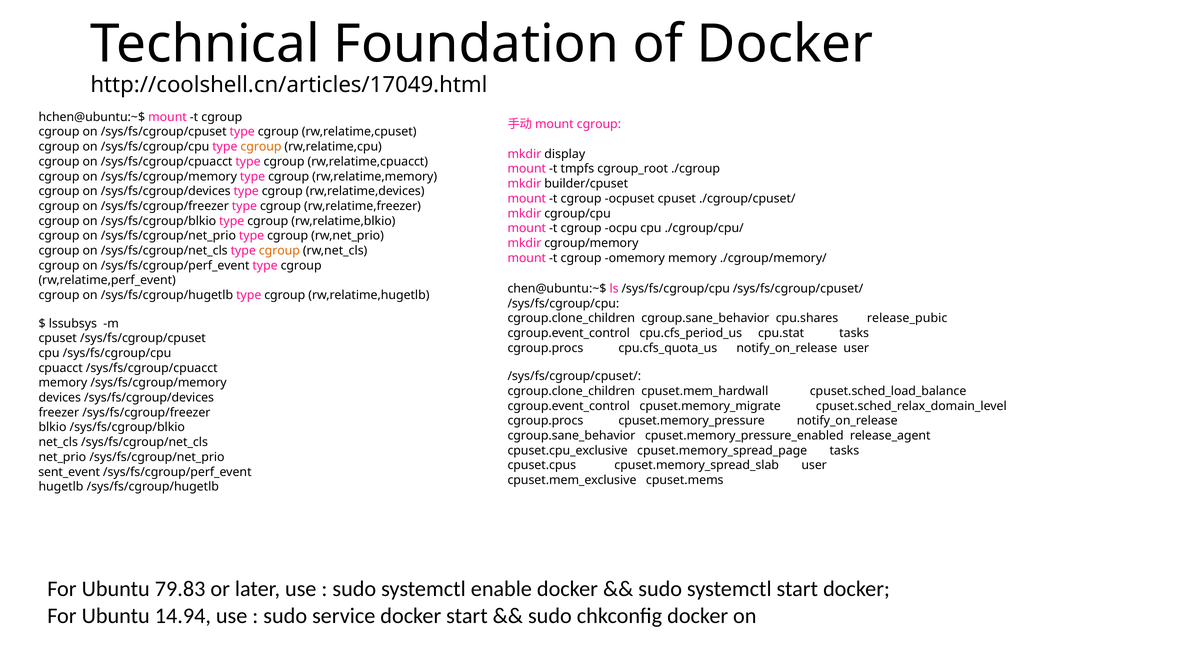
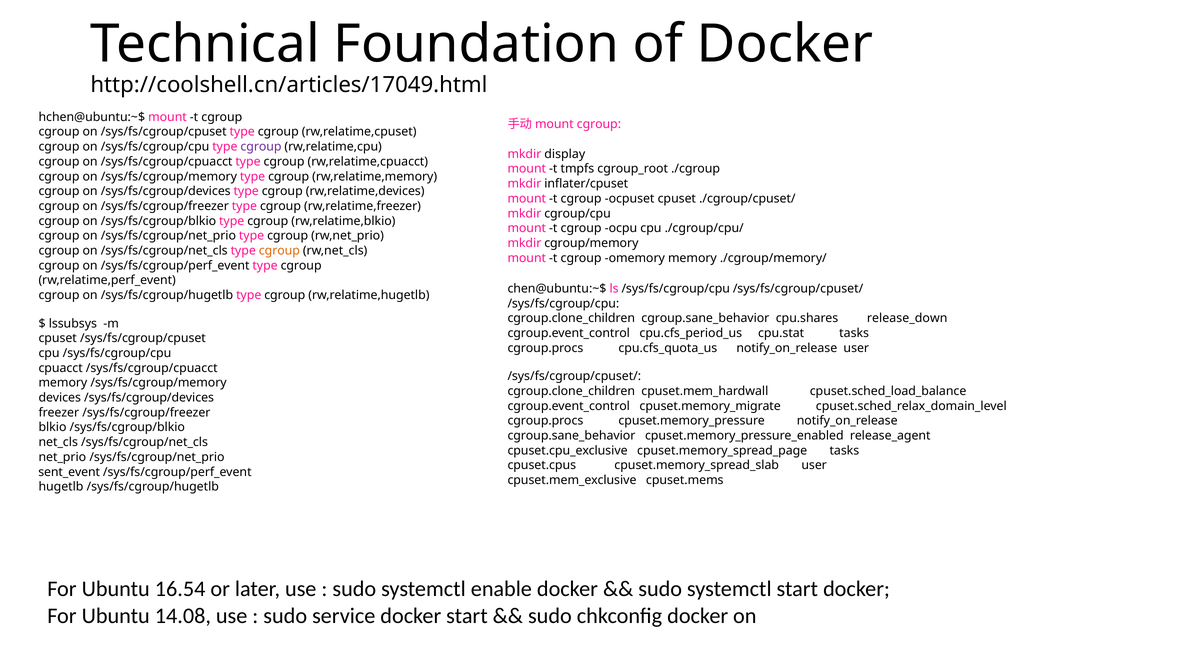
cgroup colour: orange -> purple (261, 147)
builder/cpuset: builder/cpuset -> inflater/cpuset (586, 184)
release_pubic: release_pubic -> release_down (907, 318)
79.83: 79.83 -> 16.54 (180, 589)
14.94: 14.94 -> 14.08 (183, 616)
